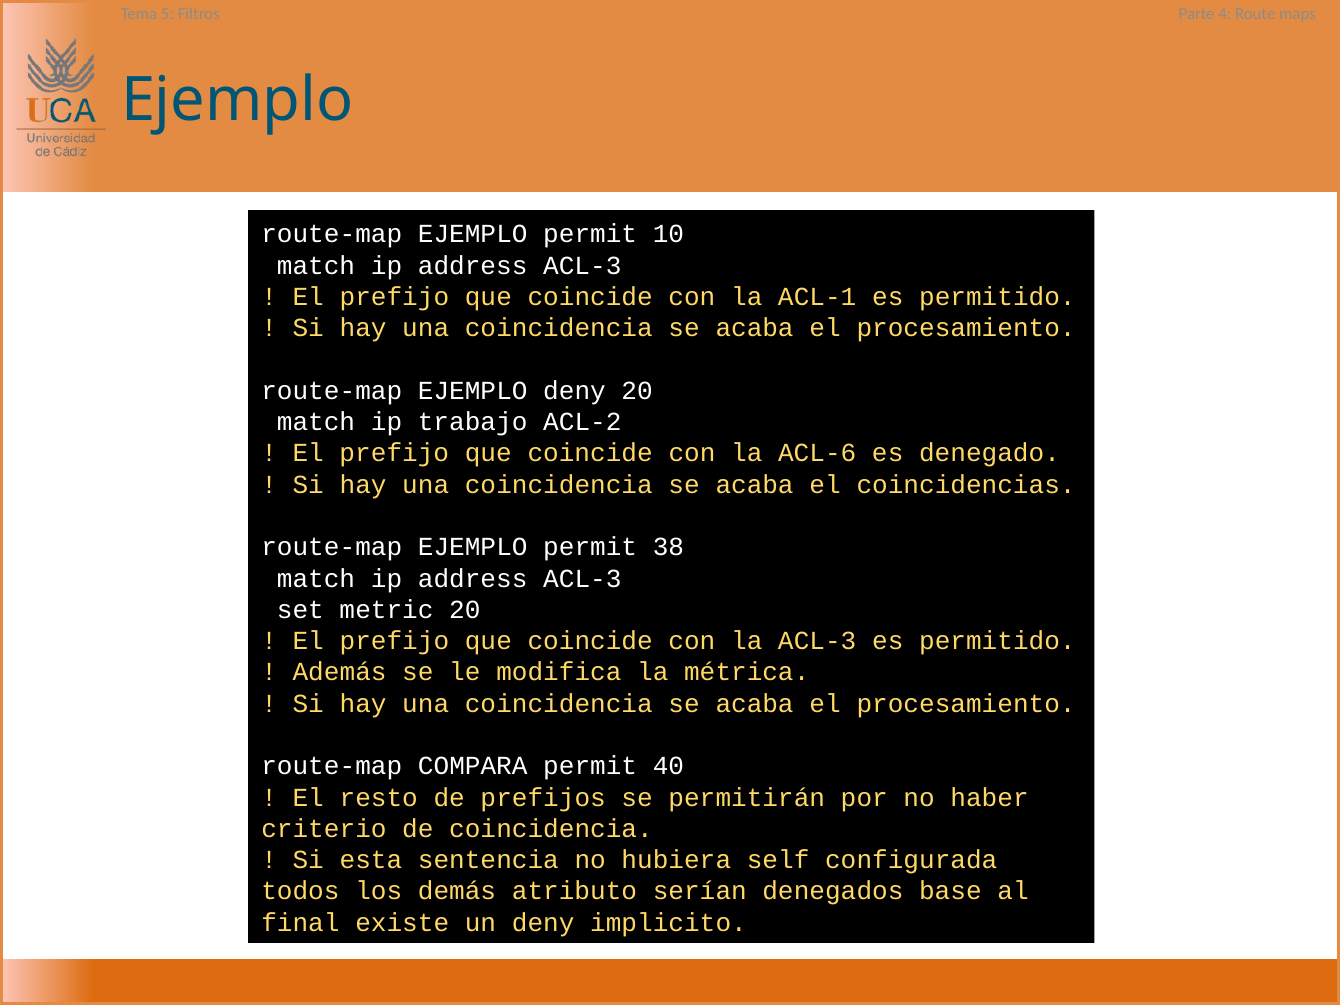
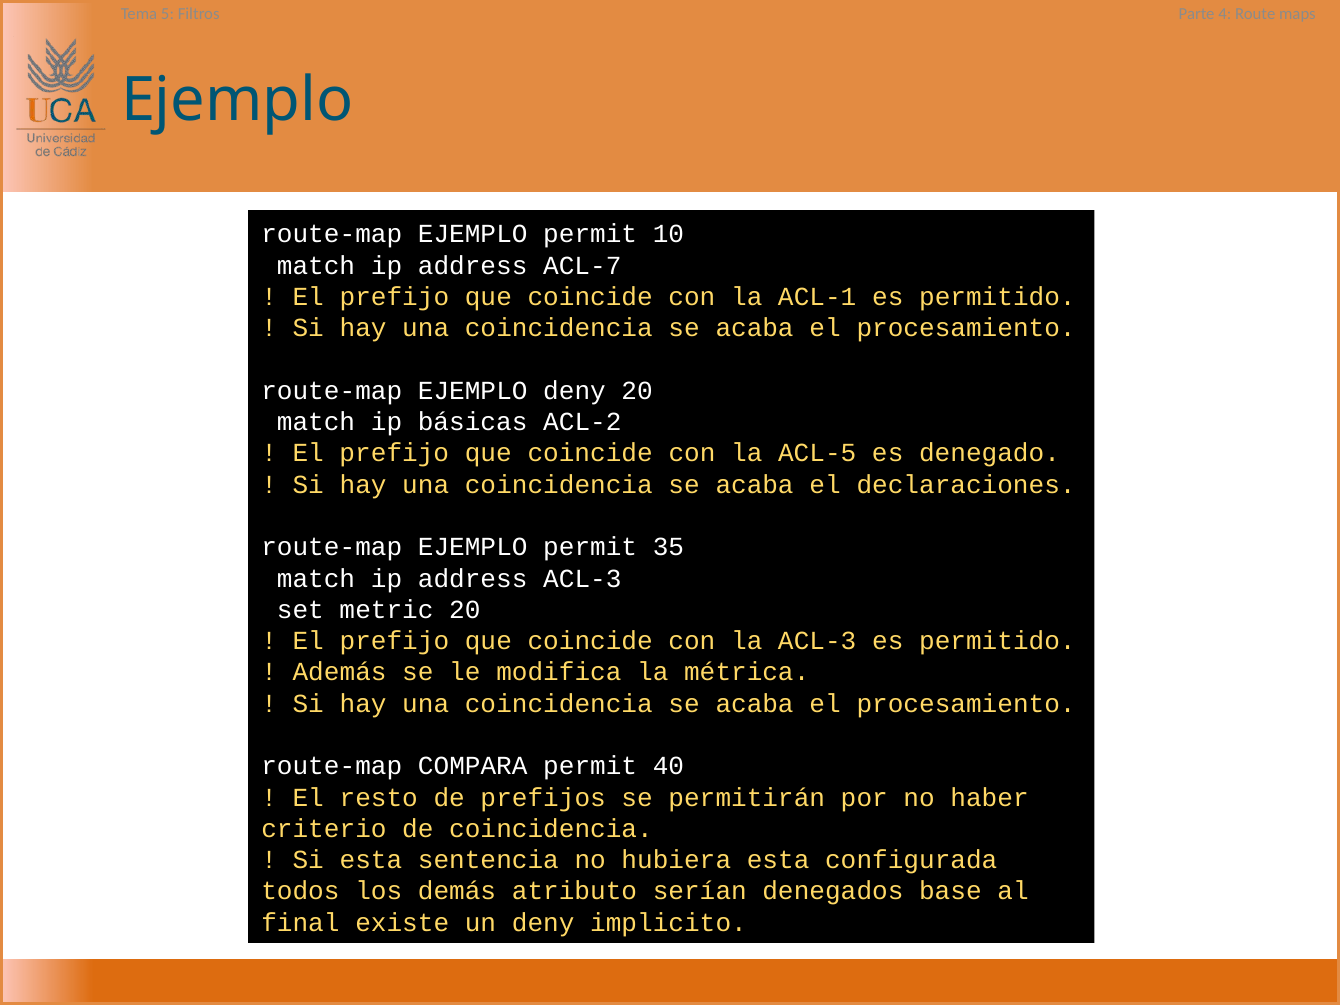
ACL-3: ACL-3 -> ACL-7 (582, 266)
trabajo: trabajo -> básicas (473, 422)
ACL-6: ACL-6 -> ACL-5 (817, 453)
coincidencias: coincidencias -> declaraciones (966, 485)
38: 38 -> 35 (668, 547)
hubiera self: self -> esta (778, 860)
